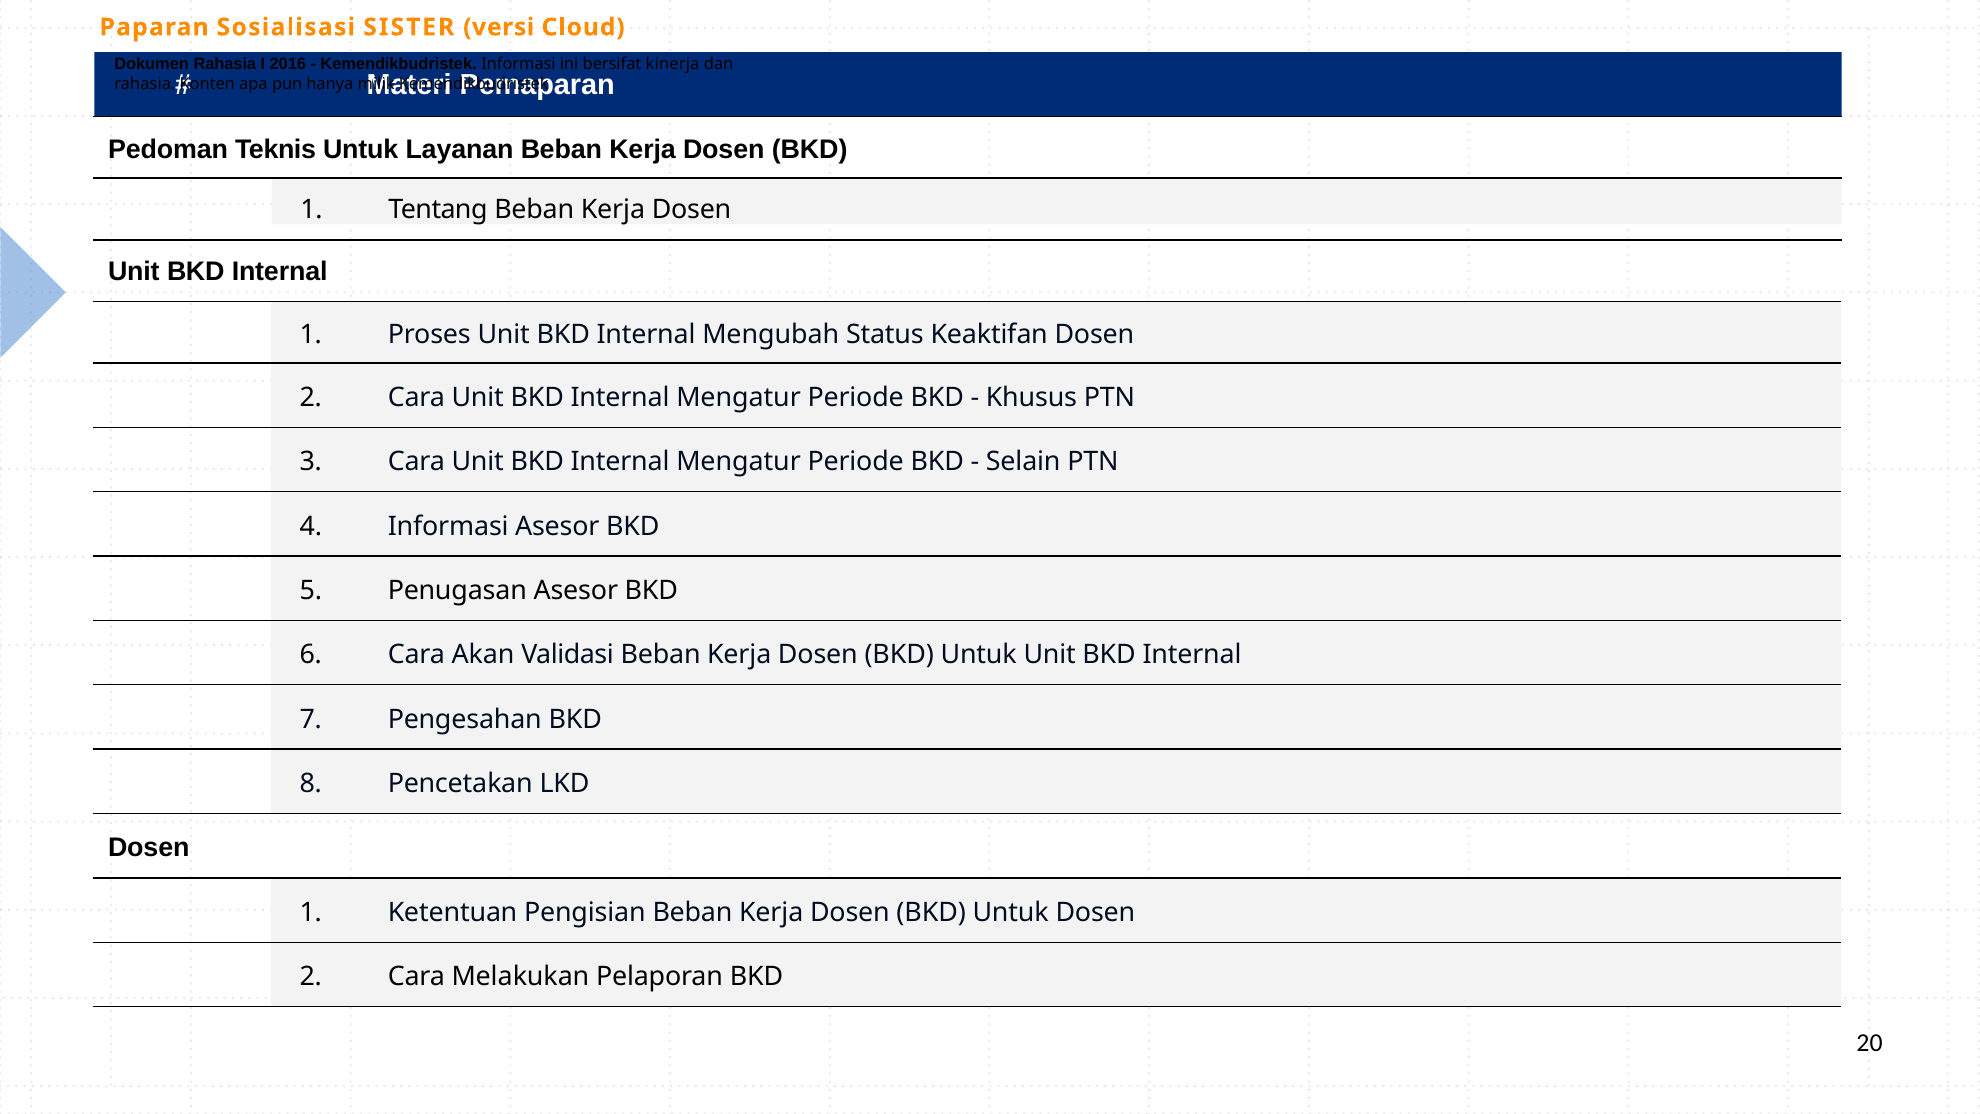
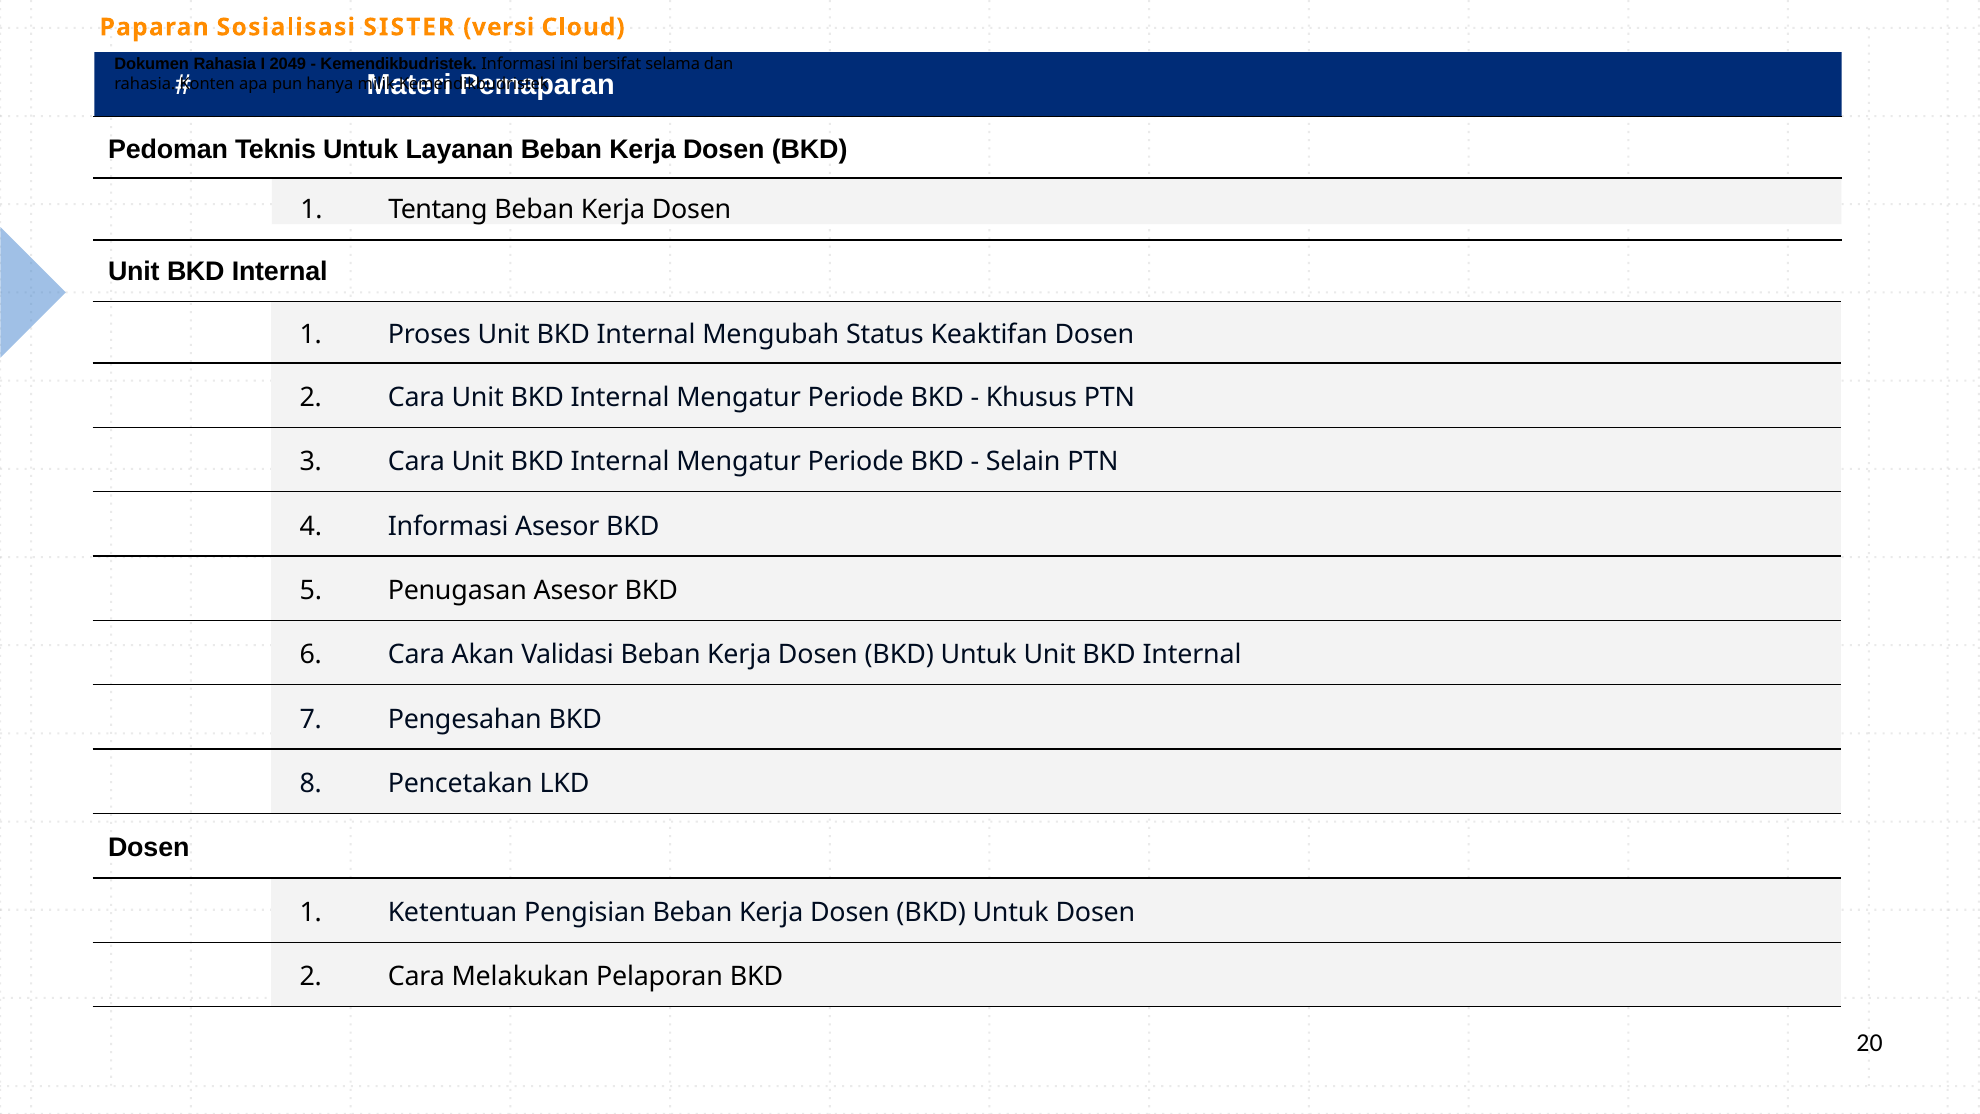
2016: 2016 -> 2049 (288, 64)
kinerja: kinerja -> selama (673, 64)
